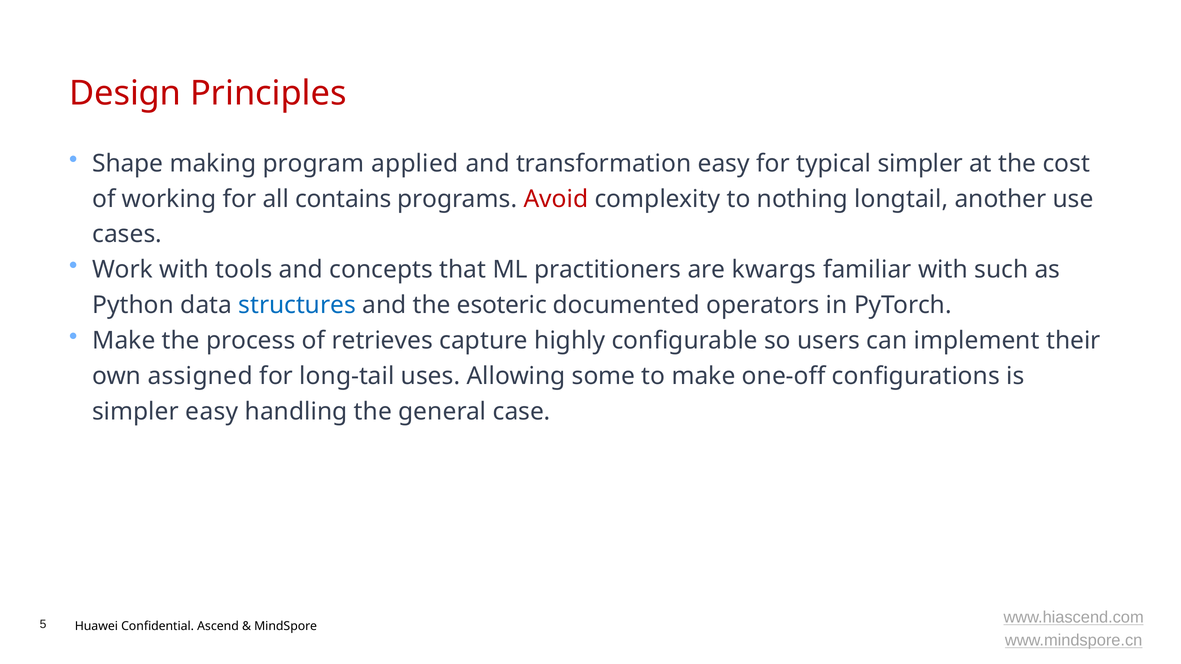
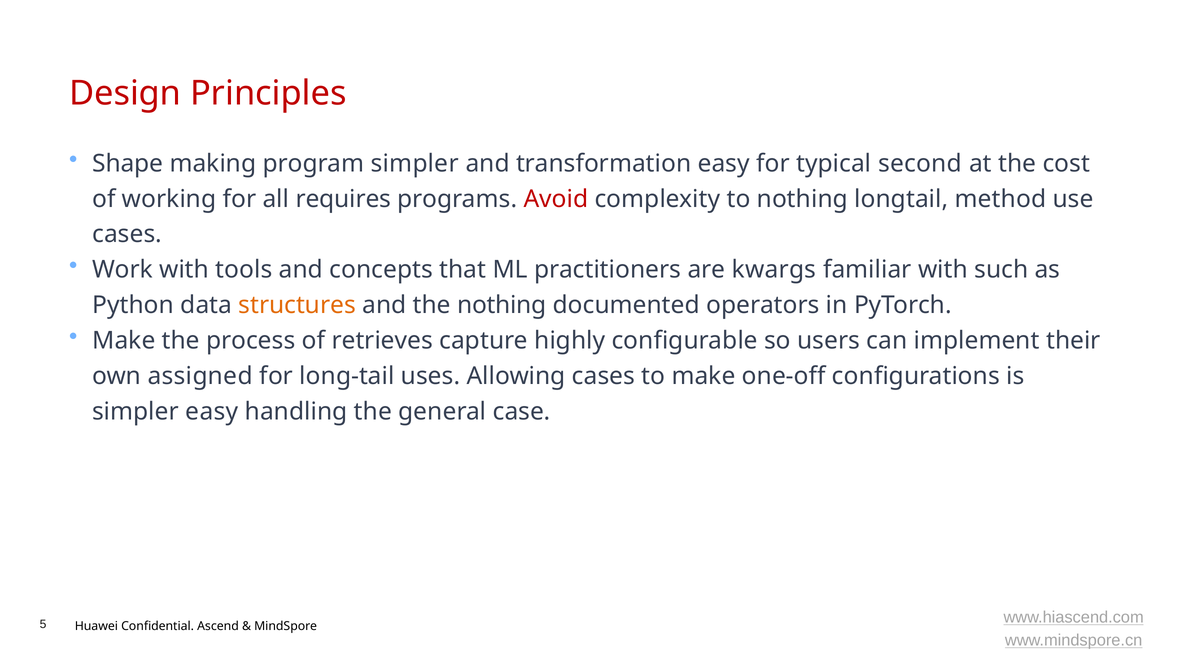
program applied: applied -> simpler (415, 164)
typical simpler: simpler -> second (920, 164)
contains: contains -> requires (343, 199)
another: another -> method (1000, 199)
structures colour: blue -> orange (297, 305)
the esoteric: esoteric -> nothing (502, 305)
Allowing some: some -> cases (603, 376)
